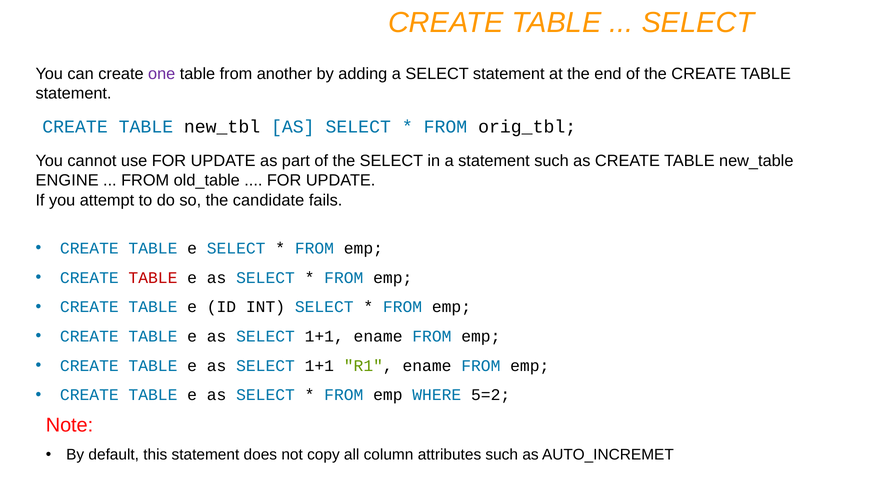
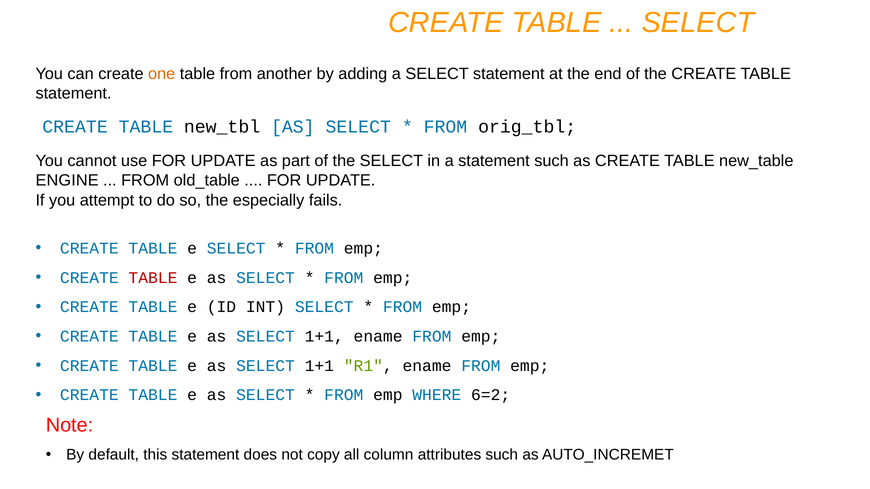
one colour: purple -> orange (162, 74)
candidate: candidate -> especially (269, 200)
5=2: 5=2 -> 6=2 (491, 395)
